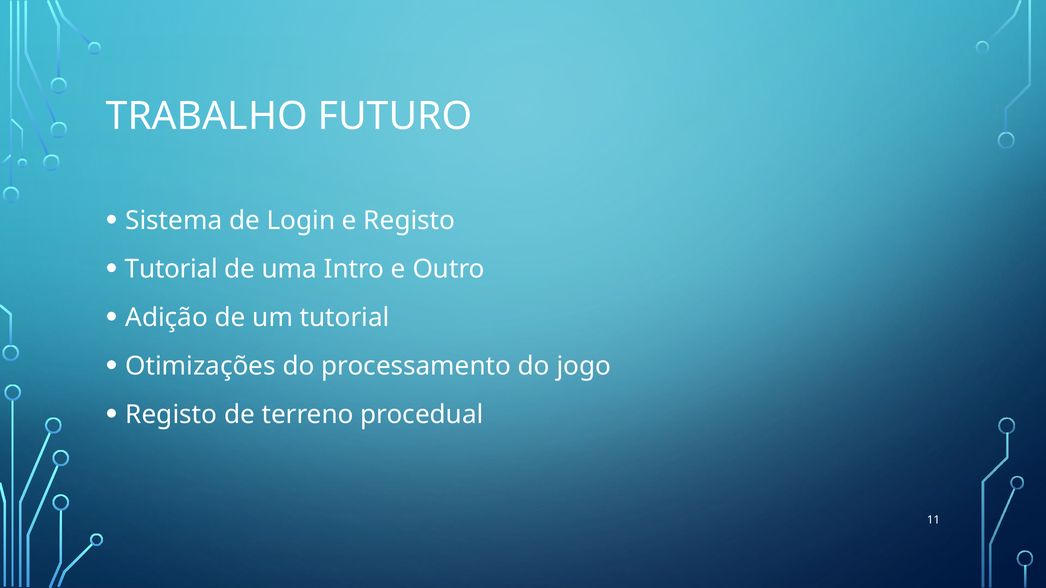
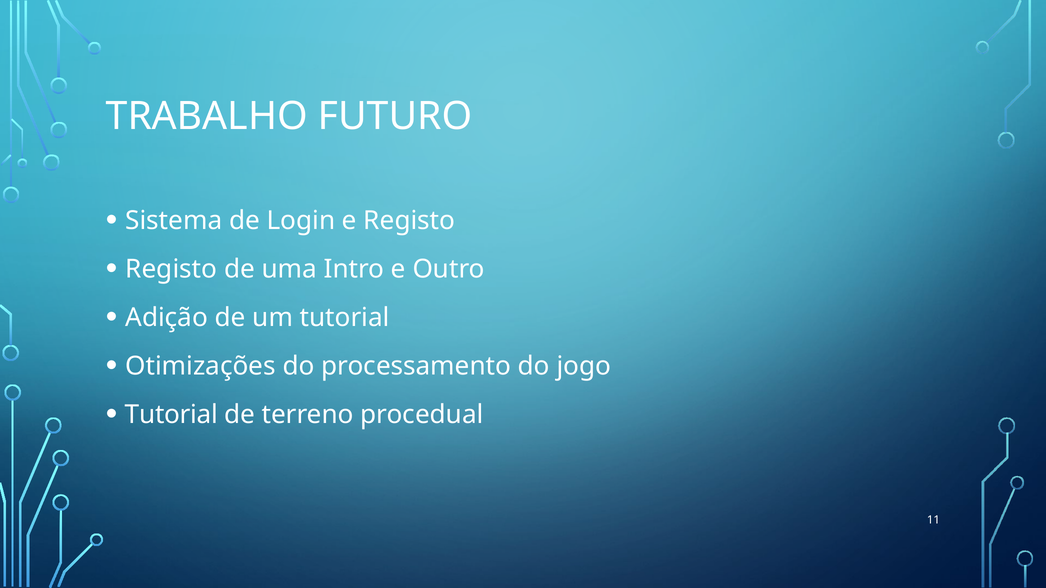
Tutorial: Tutorial -> Registo (171, 269)
Registo: Registo -> Tutorial (171, 415)
